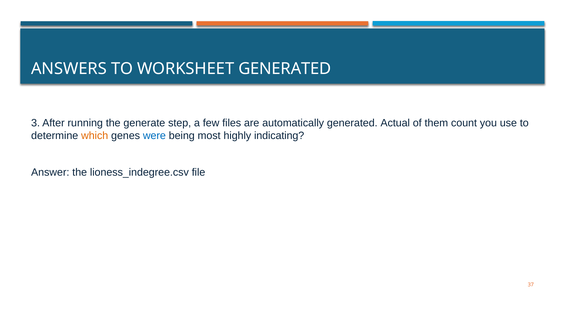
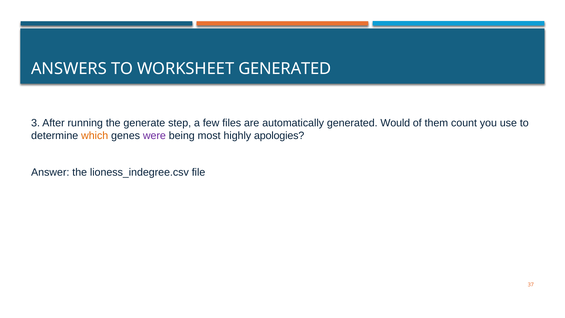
Actual: Actual -> Would (395, 123)
were colour: blue -> purple (154, 136)
indicating: indicating -> apologies (279, 136)
